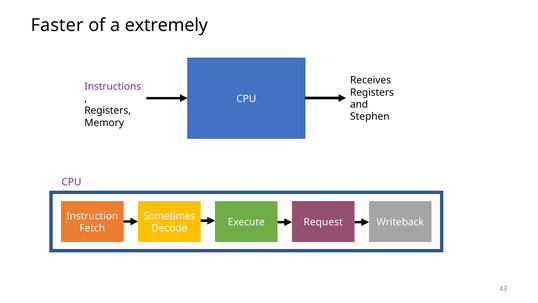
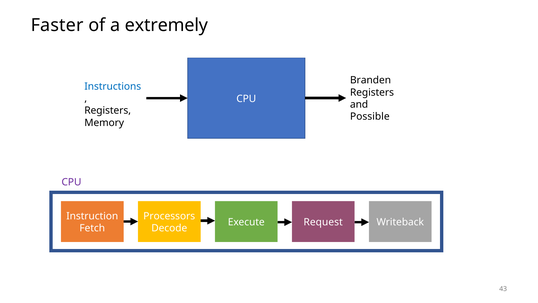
Receives: Receives -> Branden (371, 80)
Instructions colour: purple -> blue (113, 86)
Stephen: Stephen -> Possible (370, 116)
Sometimes: Sometimes -> Processors (169, 216)
